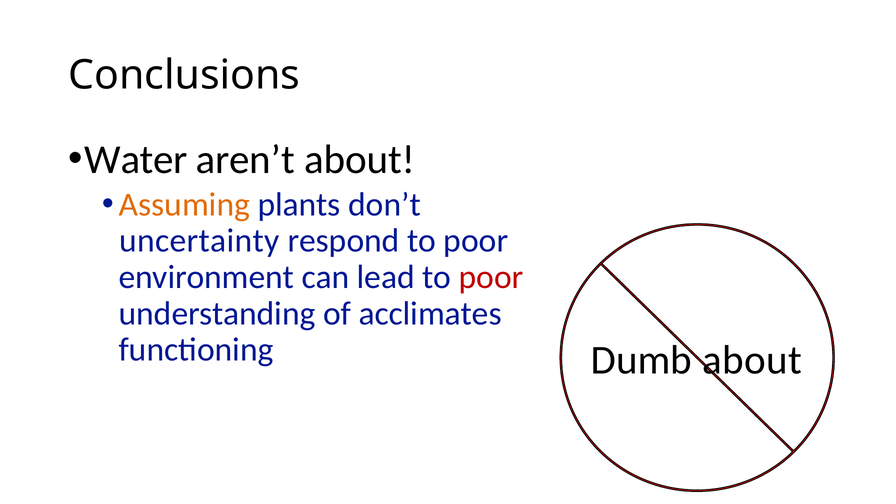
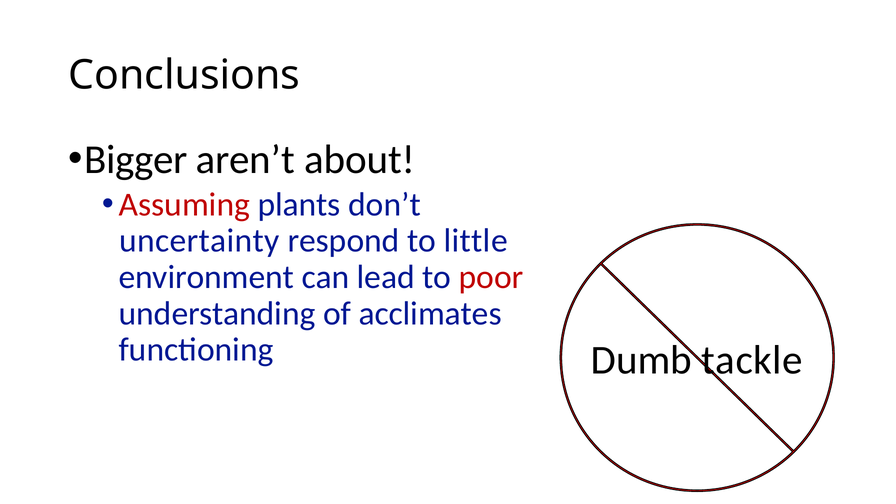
Water: Water -> Bigger (136, 160)
Assuming colour: orange -> red (184, 205)
respond to poor: poor -> little (476, 241)
Dumb about: about -> tackle (752, 360)
